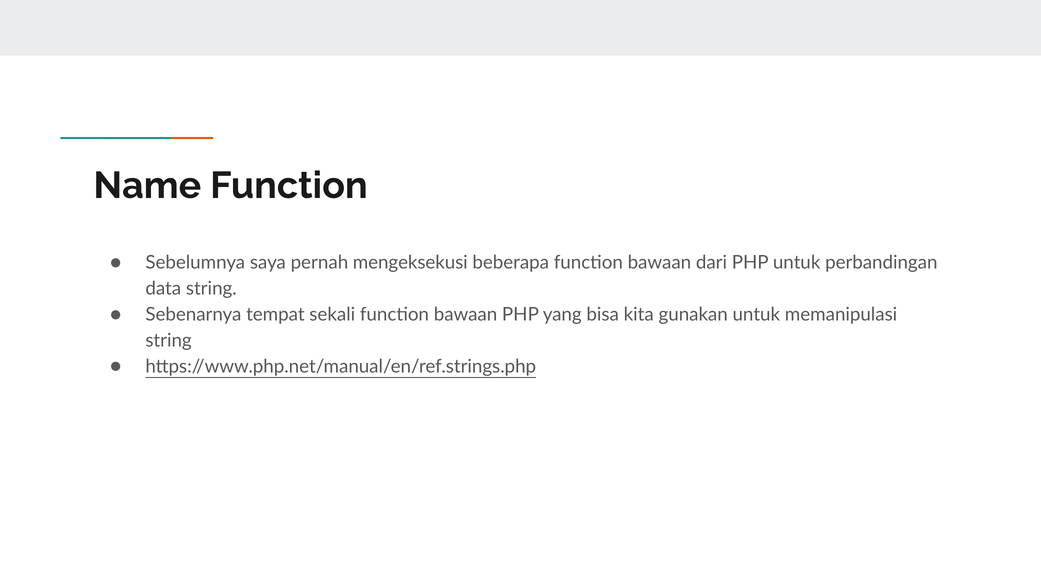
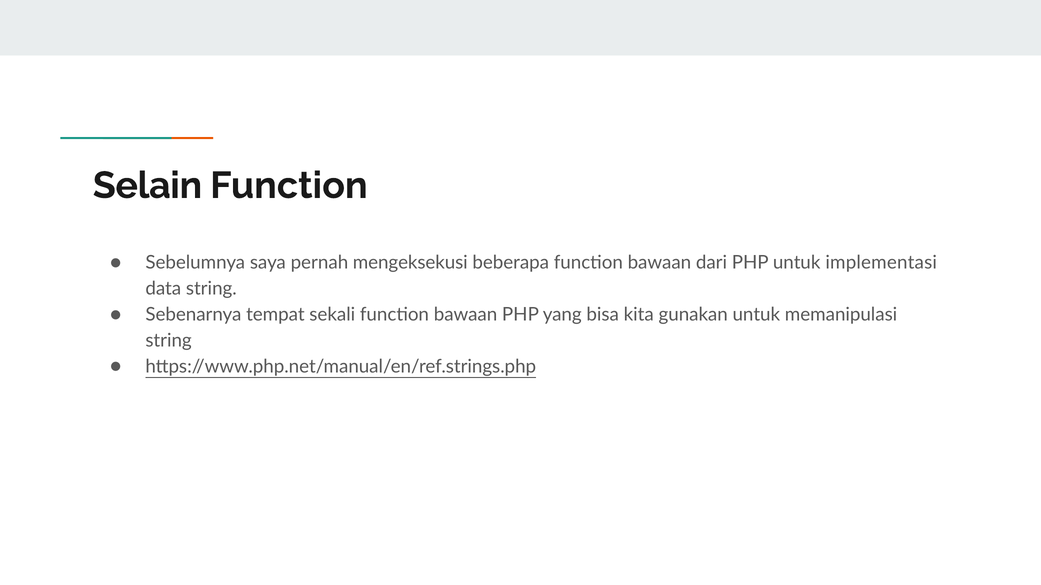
Name: Name -> Selain (147, 186)
perbandingan: perbandingan -> implementasi (881, 263)
